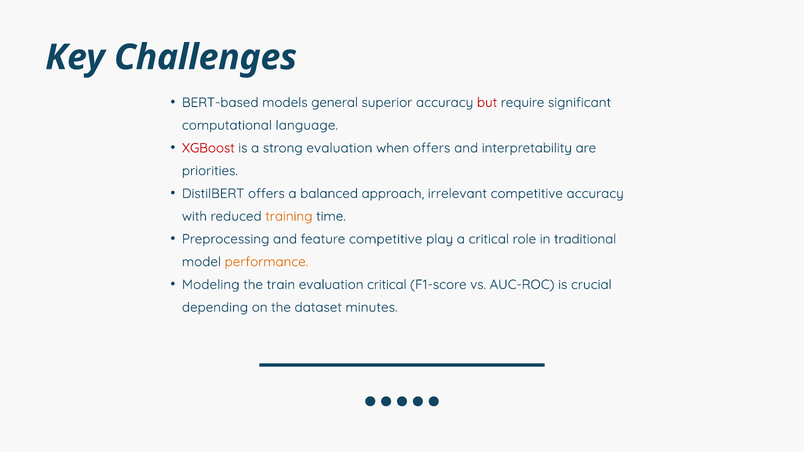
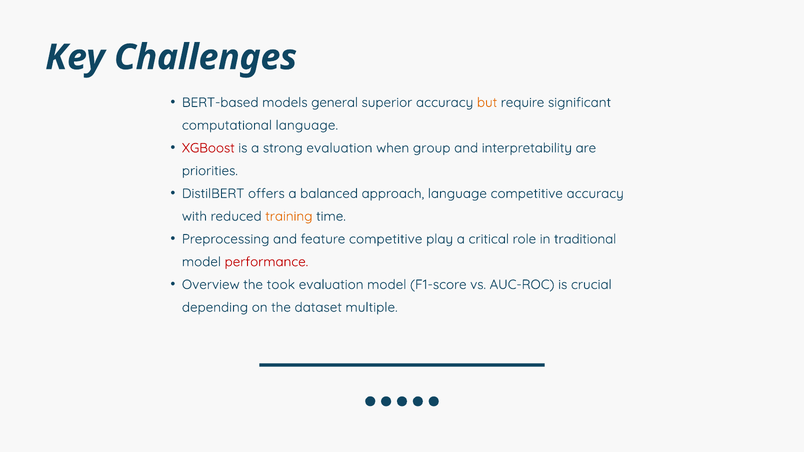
but colour: red -> orange (487, 103)
when offers: offers -> group (432, 148)
approach irrelevant: irrelevant -> language (457, 194)
performance colour: orange -> red (266, 262)
Modeling: Modeling -> Overview (211, 285)
train: train -> took (281, 285)
evaluation critical: critical -> model (387, 285)
minutes: minutes -> multiple (372, 308)
